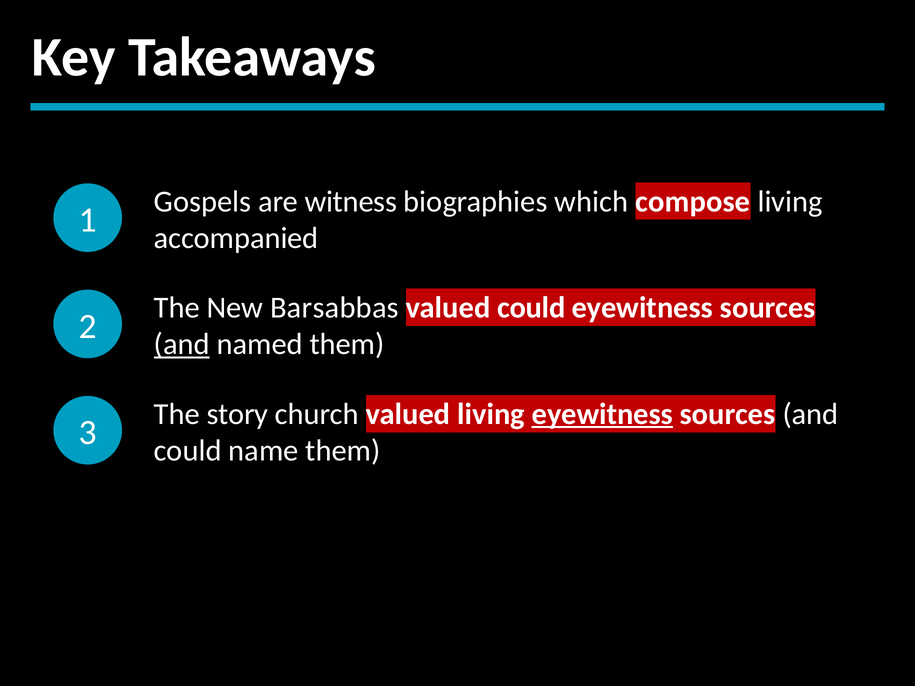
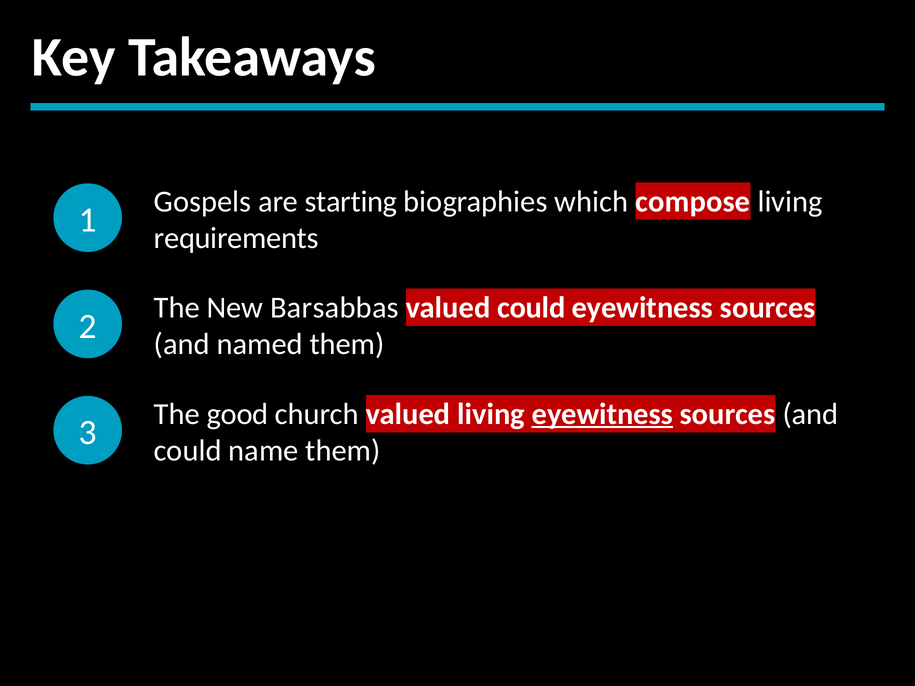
witness: witness -> starting (351, 202)
accompanied: accompanied -> requirements (236, 238)
and underline: present -> none (182, 344)
story: story -> good (238, 414)
